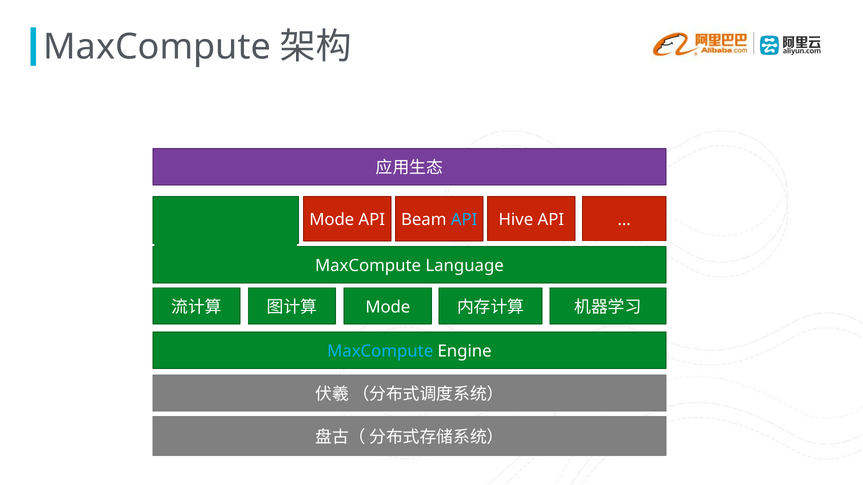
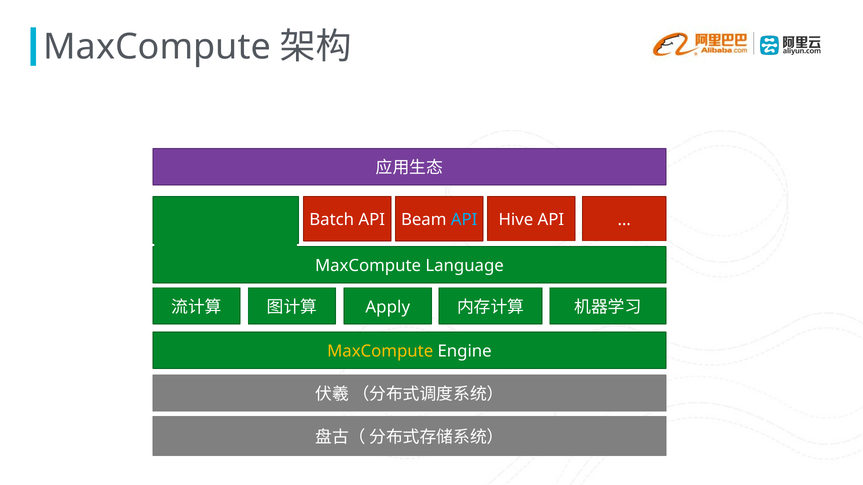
Mode: Mode -> Batch (332, 220)
Mode: Mode -> Apply (388, 307)
MaxCompute colour: light blue -> yellow (380, 352)
